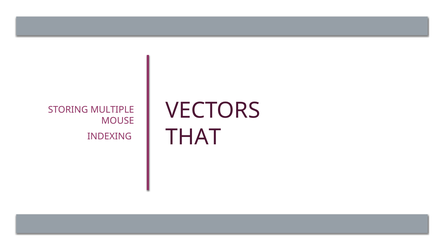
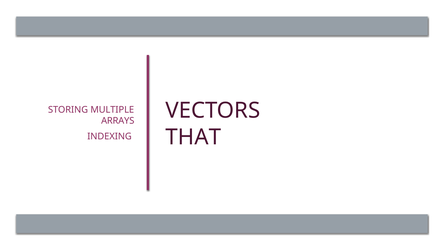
MOUSE: MOUSE -> ARRAYS (118, 121)
